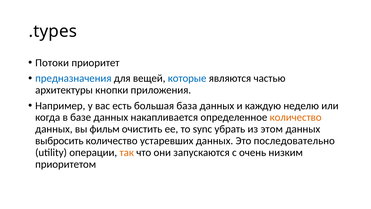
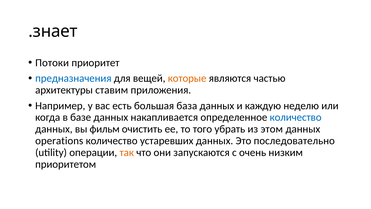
.types: .types -> .знает (53, 31)
которые colour: blue -> orange (187, 78)
кнопки: кнопки -> ставим (112, 90)
количество colour: orange -> blue (296, 117)
sync: sync -> того (202, 129)
выбросить: выбросить -> operations (59, 141)
